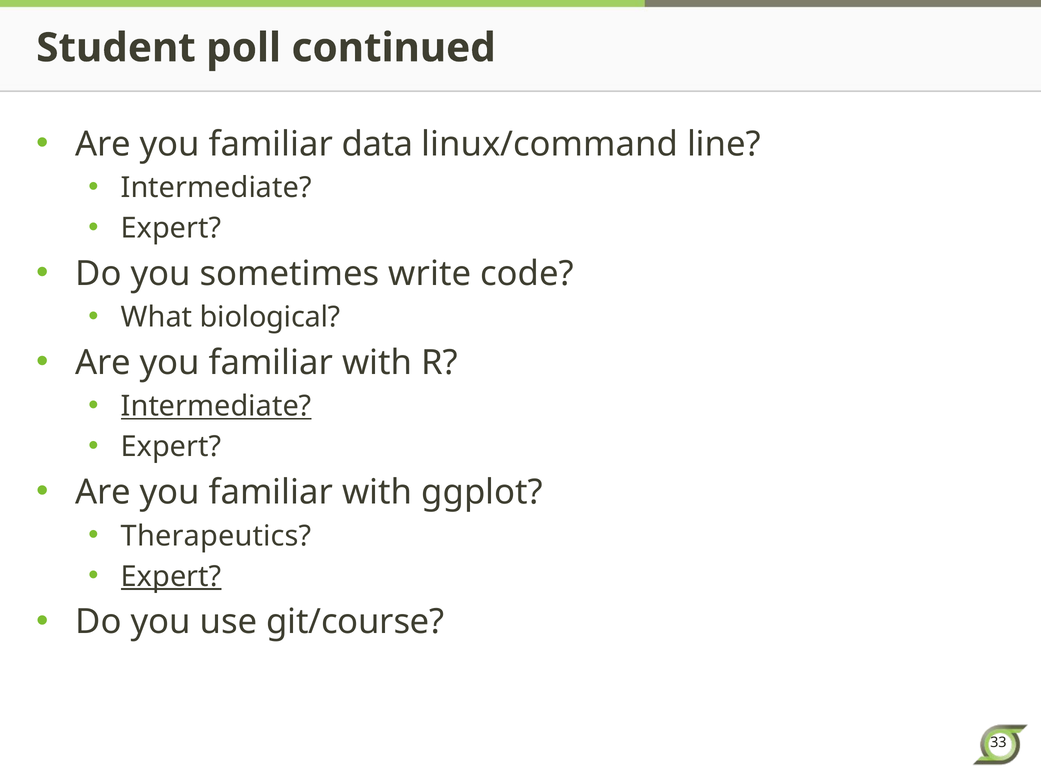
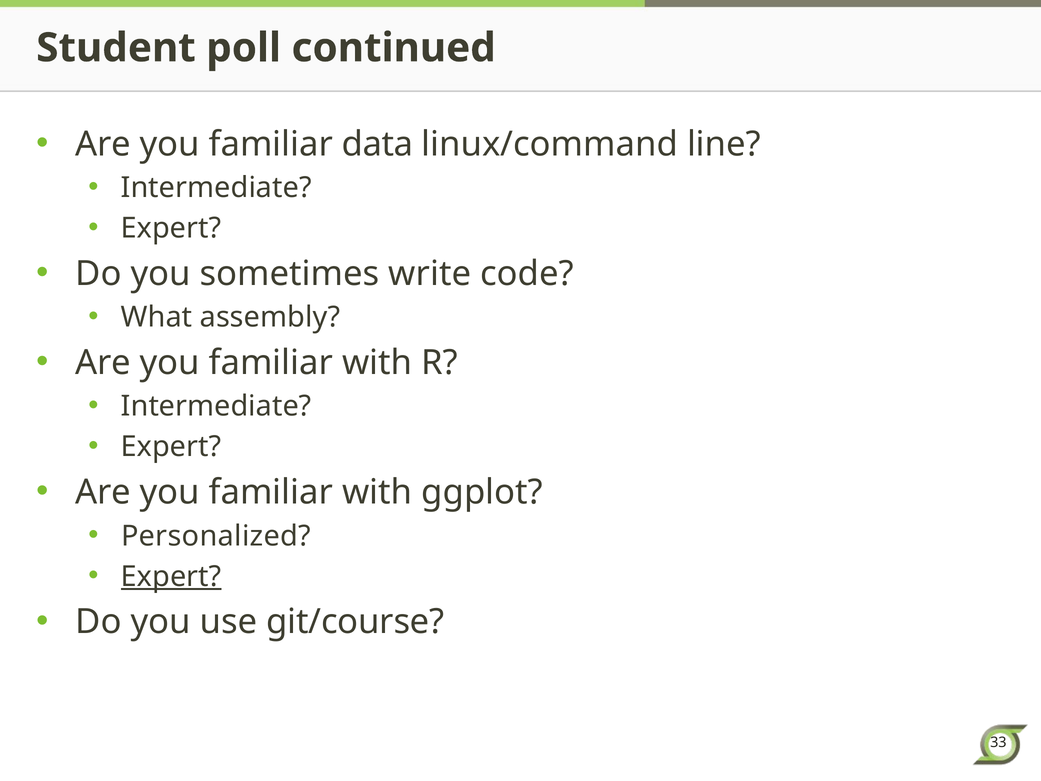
biological: biological -> assembly (270, 317)
Intermediate underline: present -> none (216, 406)
Therapeutics: Therapeutics -> Personalized (216, 536)
